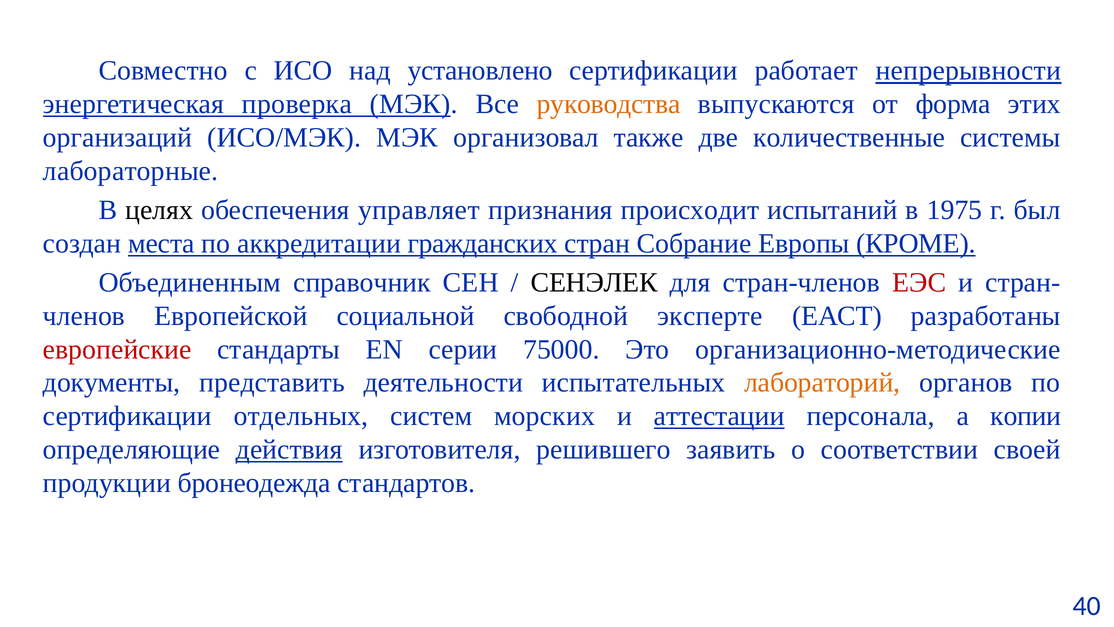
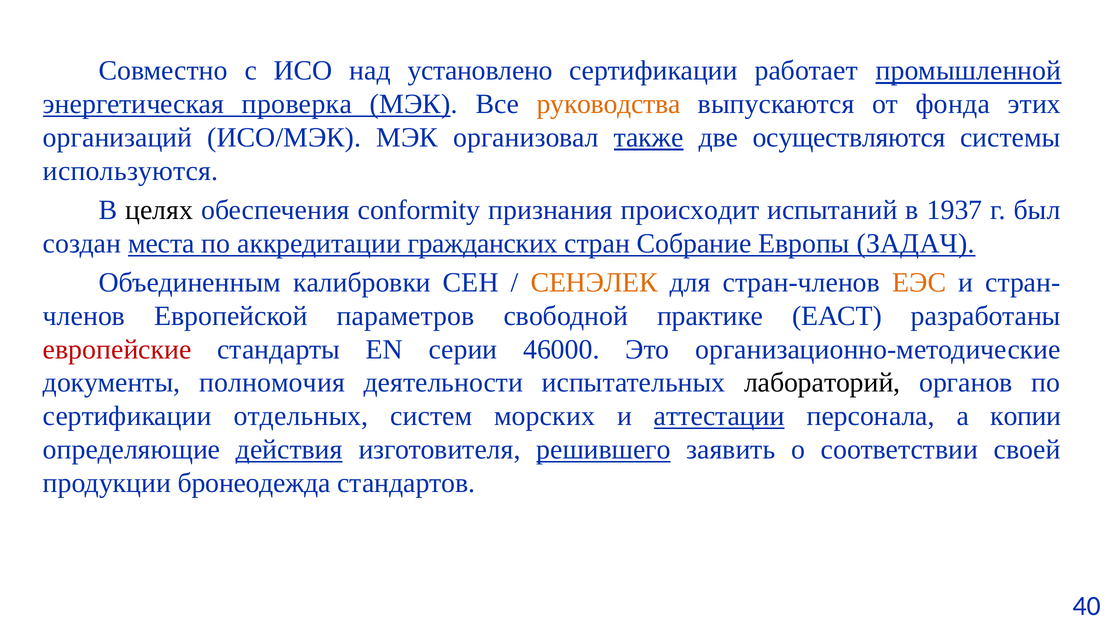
непрерывности: непрерывности -> промышленной (968, 71)
форма: форма -> фонда (953, 104)
также underline: none -> present (649, 137)
количественные: количественные -> осуществляются (849, 137)
лабораторные: лабораторные -> используются (131, 171)
управляет: управляет -> conformity (419, 210)
1975: 1975 -> 1937 (955, 210)
КРОМЕ: КРОМЕ -> ЗАДАЧ (916, 243)
справочник: справочник -> калибровки (362, 282)
СЕНЭЛЕК colour: black -> orange (594, 282)
ЕЭС colour: red -> orange (919, 282)
социальной: социальной -> параметров (406, 316)
эксперте: эксперте -> практике (710, 316)
75000: 75000 -> 46000 (561, 349)
представить: представить -> полномочия (272, 383)
лабораторий colour: orange -> black (822, 383)
решившего underline: none -> present (604, 449)
